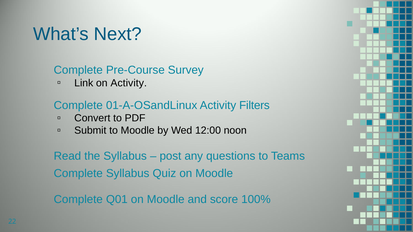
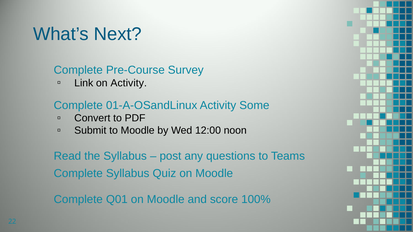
Filters: Filters -> Some (254, 105)
